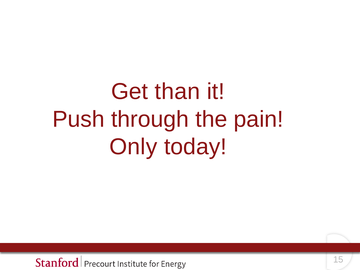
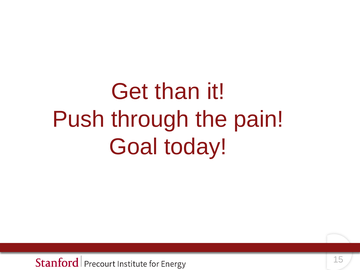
Only: Only -> Goal (133, 147)
